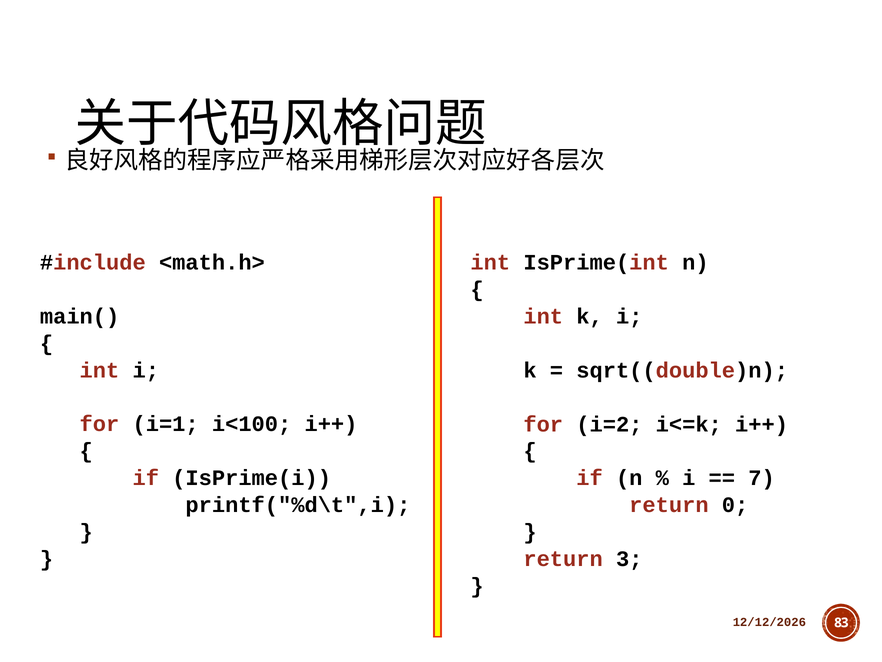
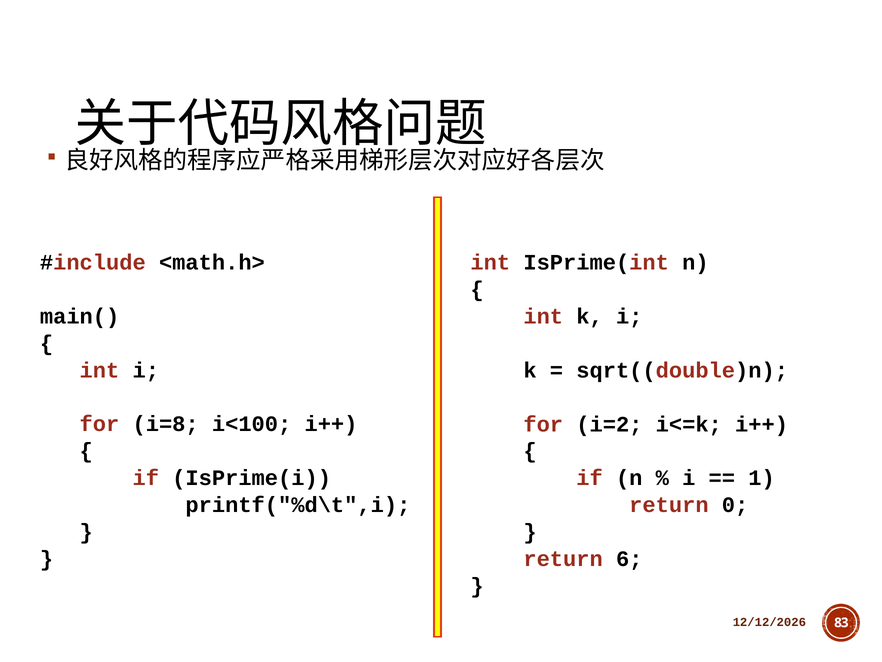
i=1: i=1 -> i=8 (166, 424)
7: 7 -> 1 (762, 478)
3: 3 -> 6 (629, 558)
